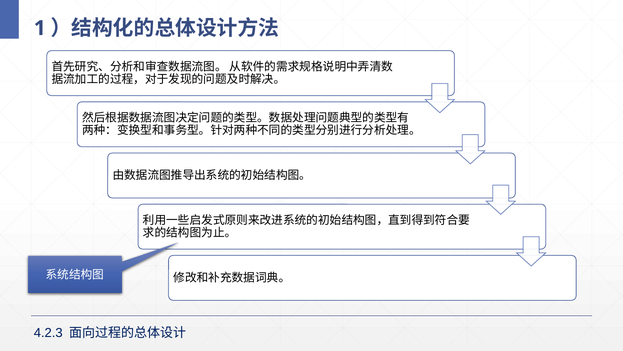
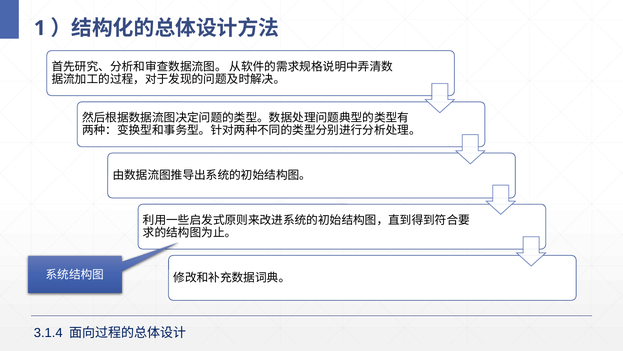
4.2.3: 4.2.3 -> 3.1.4 (48, 333)
